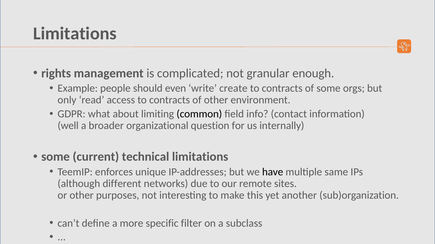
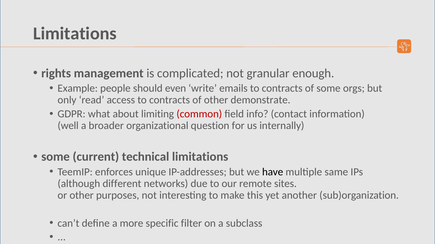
create: create -> emails (233, 89)
environment: environment -> demonstrate (261, 100)
common colour: black -> red (199, 114)
